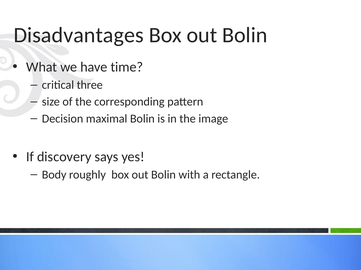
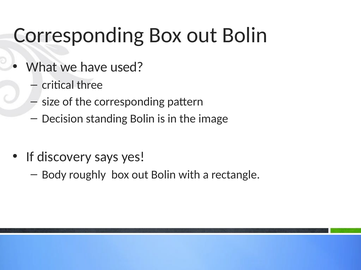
Disadvantages: Disadvantages -> Corresponding (79, 35)
time: time -> used (127, 67)
maximal: maximal -> standing (107, 119)
